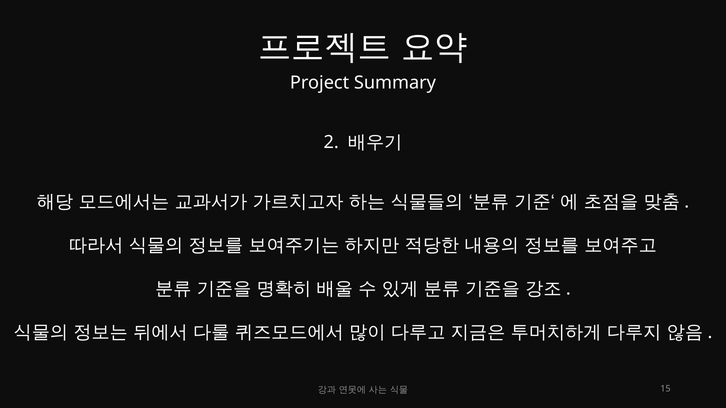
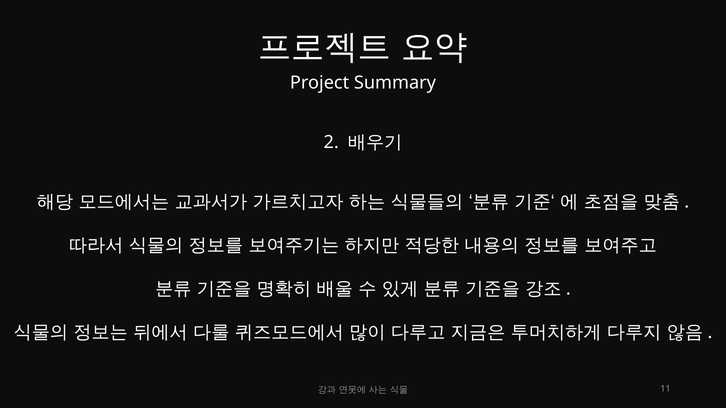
15: 15 -> 11 (665, 389)
